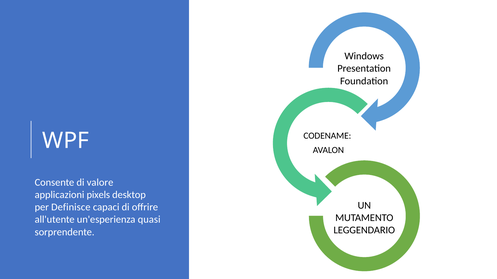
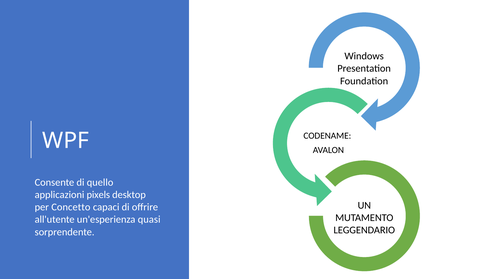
valore: valore -> quello (100, 183)
Definisce: Definisce -> Concetto (71, 208)
